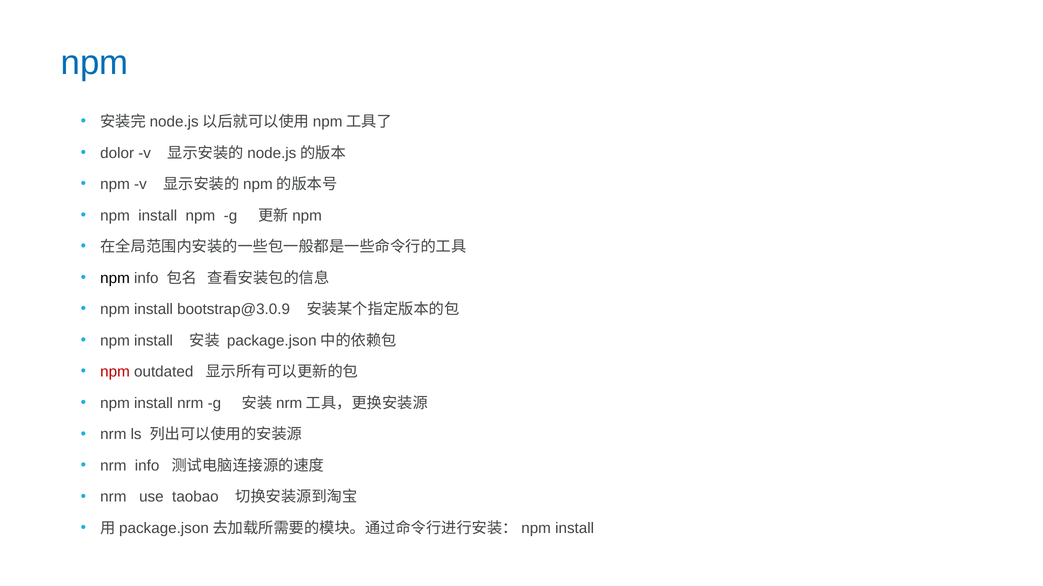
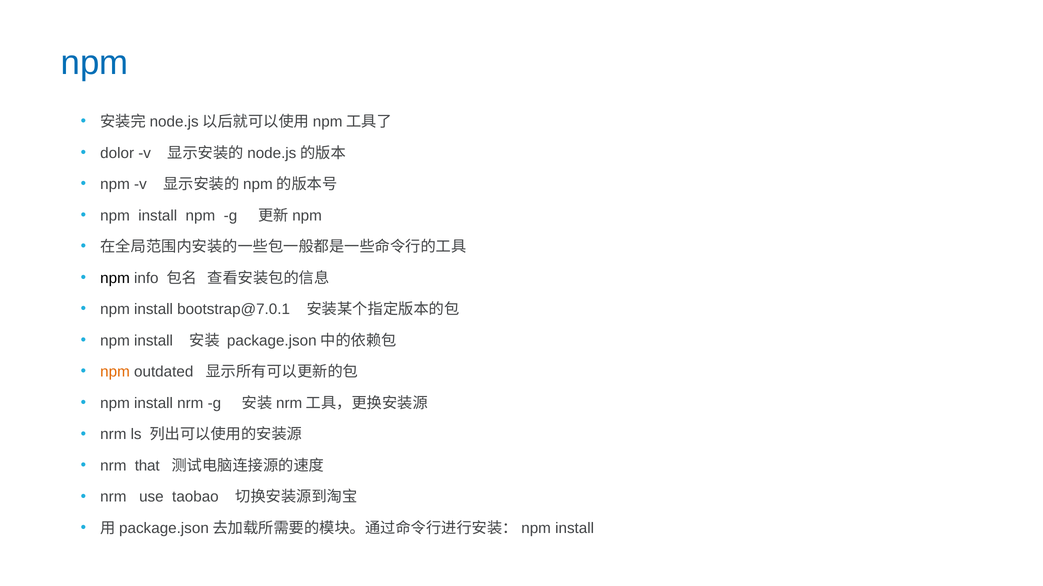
bootstrap@3.0.9: bootstrap@3.0.9 -> bootstrap@7.0.1 (234, 310)
npm colour: red -> orange (115, 372)
nrm info: info -> that (147, 466)
